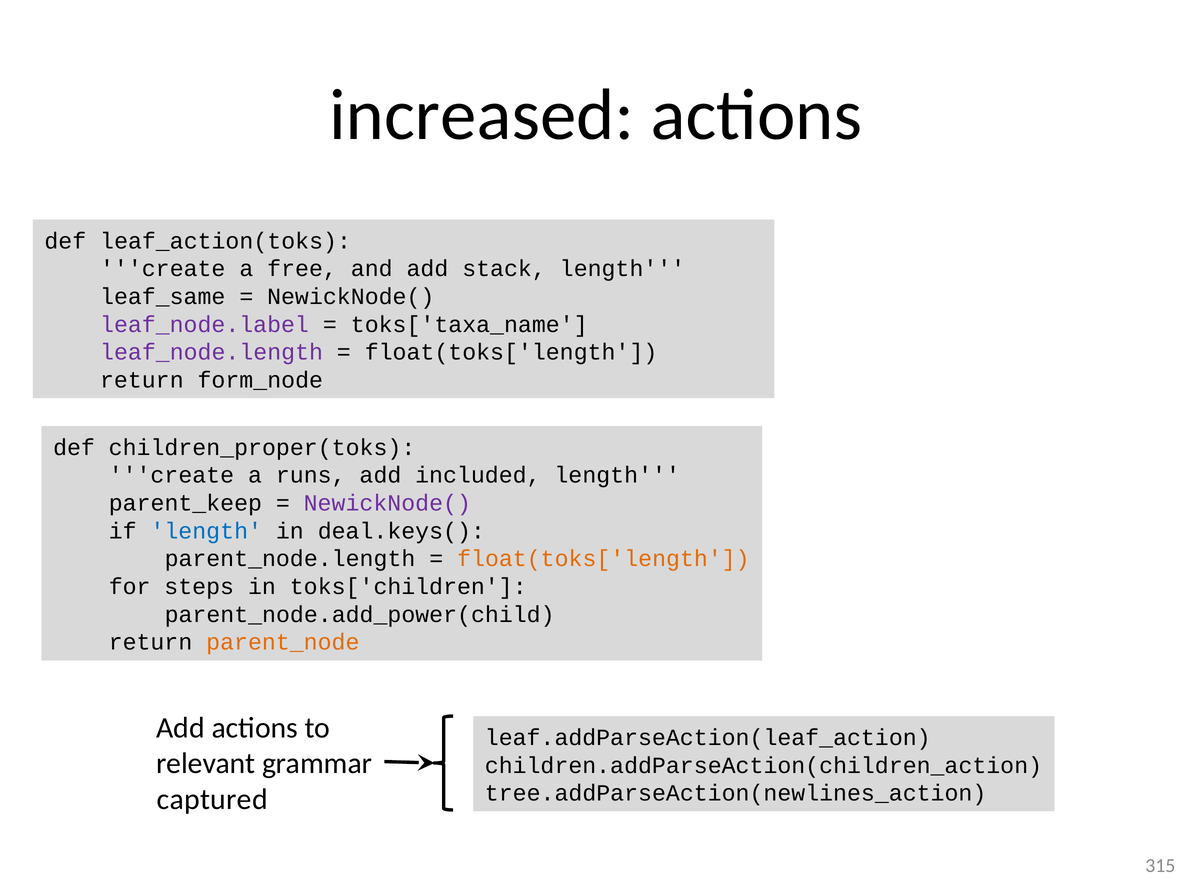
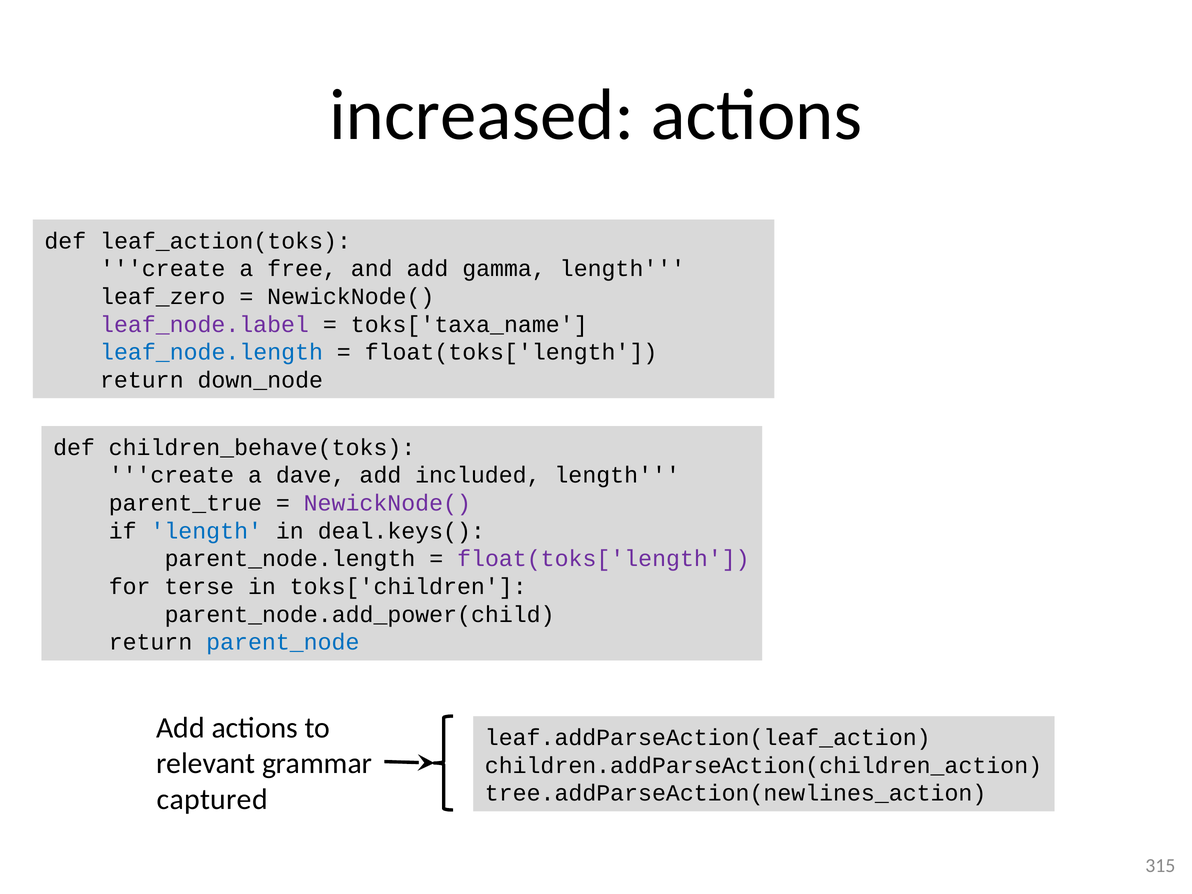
stack: stack -> gamma (504, 269)
leaf_same: leaf_same -> leaf_zero (163, 297)
leaf_node.length colour: purple -> blue (212, 352)
form_node: form_node -> down_node (260, 380)
children_proper(toks: children_proper(toks -> children_behave(toks (262, 448)
runs: runs -> dave (311, 475)
parent_keep: parent_keep -> parent_true (185, 503)
float(toks['length colour: orange -> purple (603, 559)
steps: steps -> terse (199, 587)
parent_node colour: orange -> blue (283, 642)
